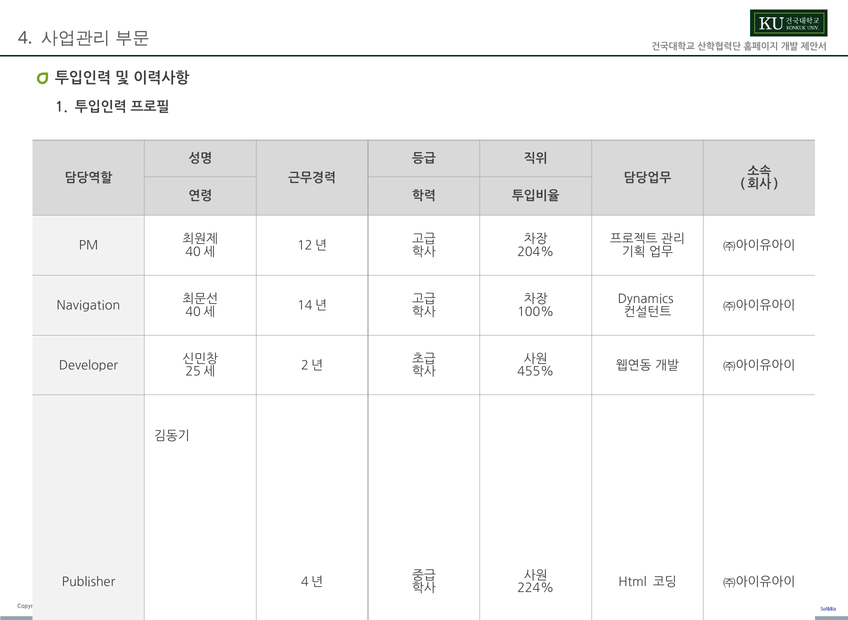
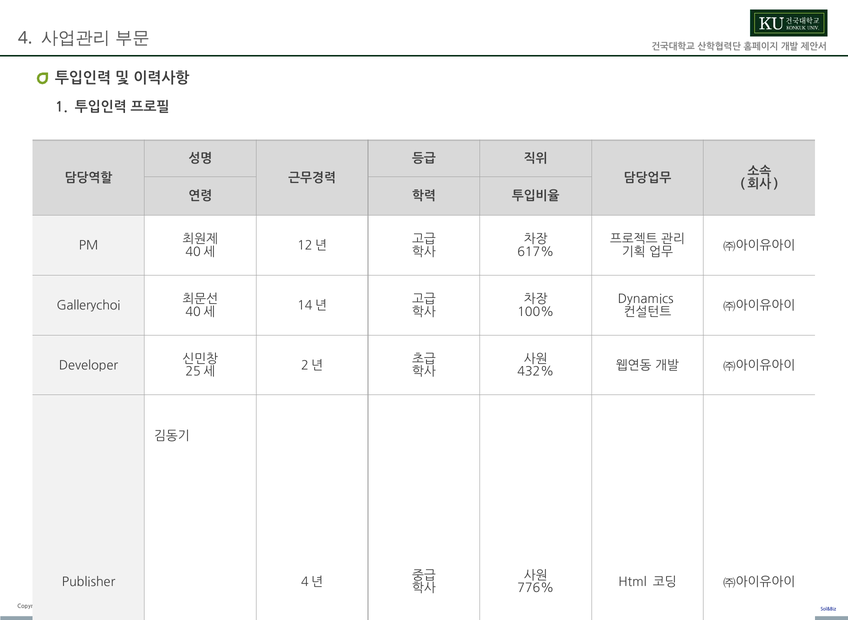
204%: 204% -> 617% (536, 252)
Navigation: Navigation -> Gallerychoi (89, 305)
455%: 455% -> 432% (536, 371)
224%: 224% -> 776% (536, 588)
